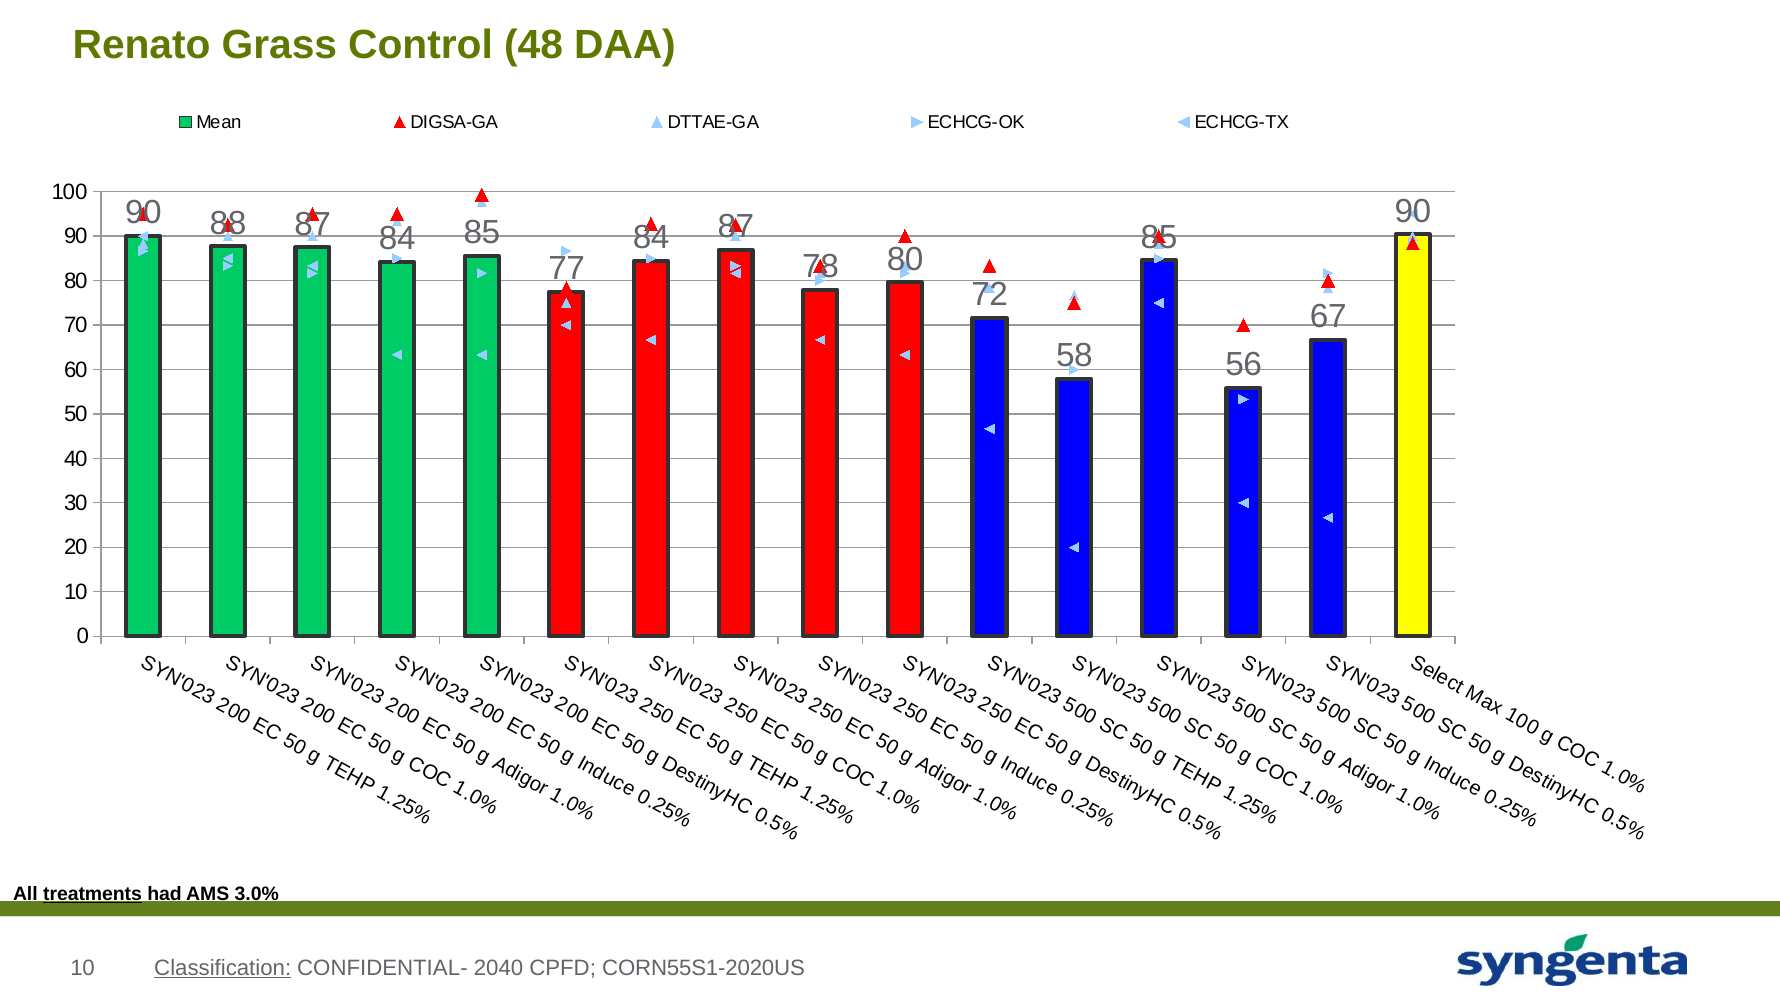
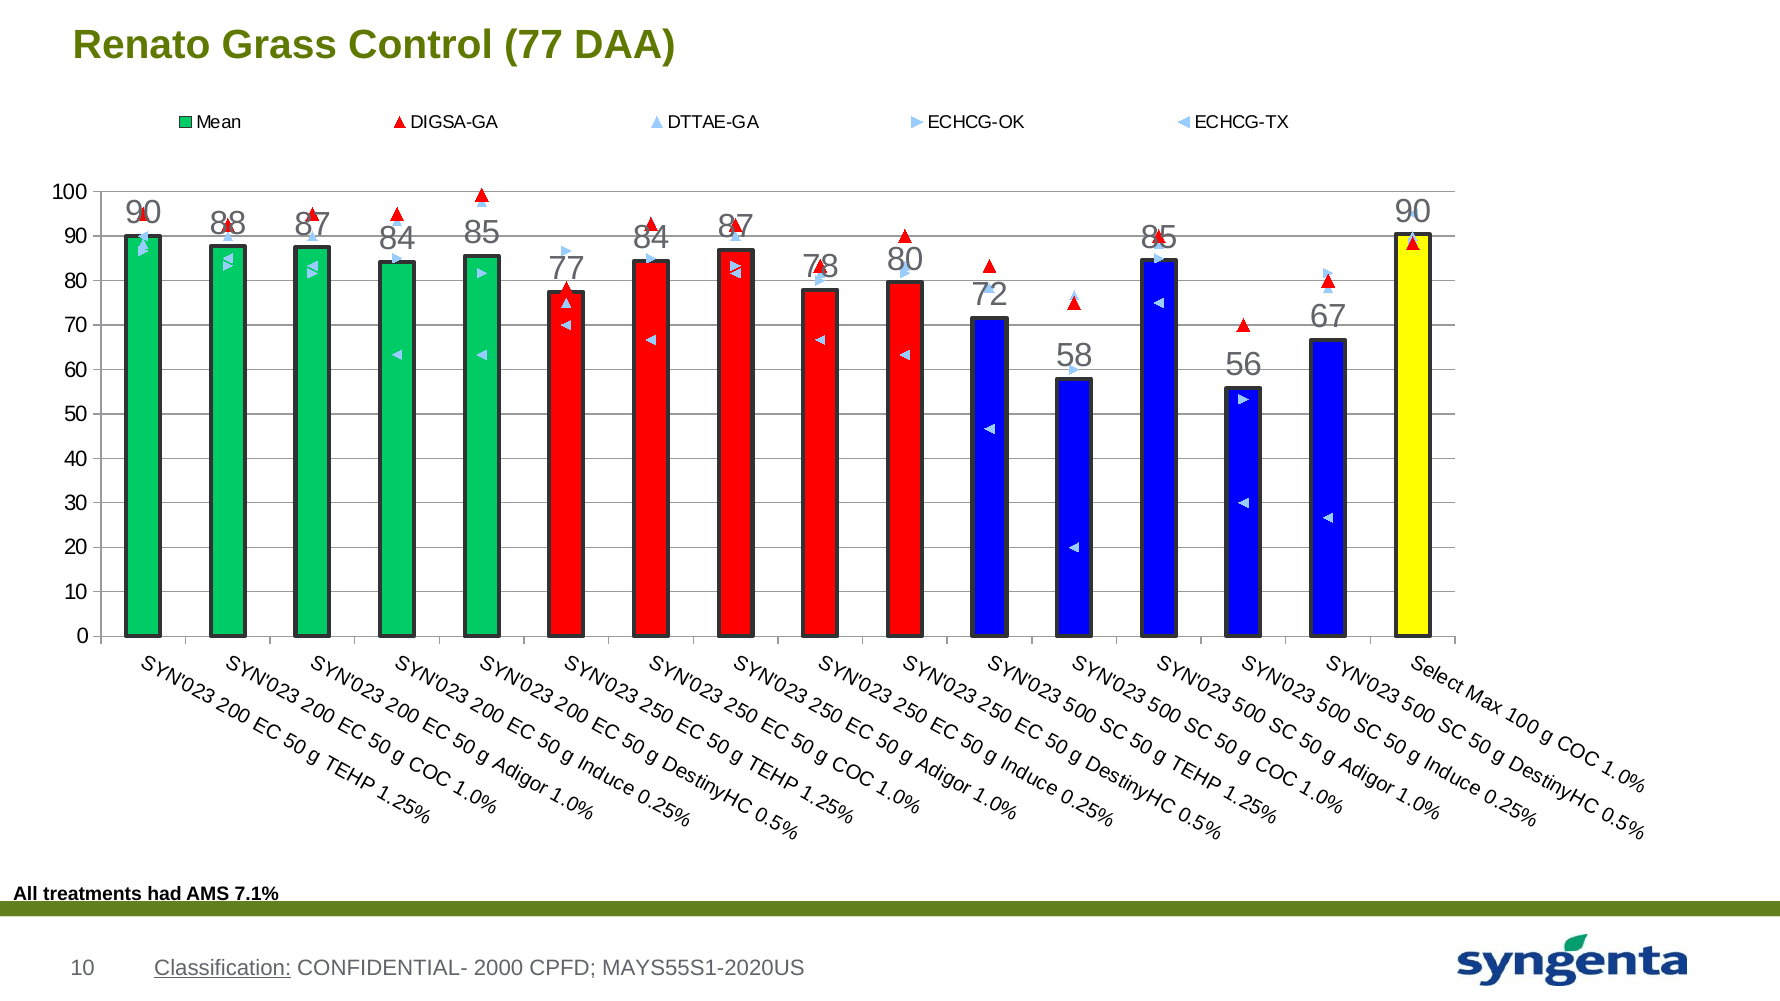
Control 48: 48 -> 77 (534, 45)
treatments underline: present -> none (93, 894)
3.0%: 3.0% -> 7.1% (257, 894)
2040: 2040 -> 2000 (499, 968)
CORN55S1-2020US: CORN55S1-2020US -> MAYS55S1-2020US (703, 968)
